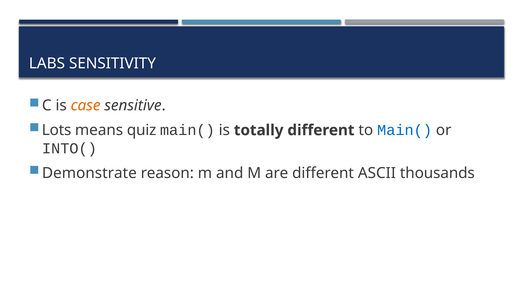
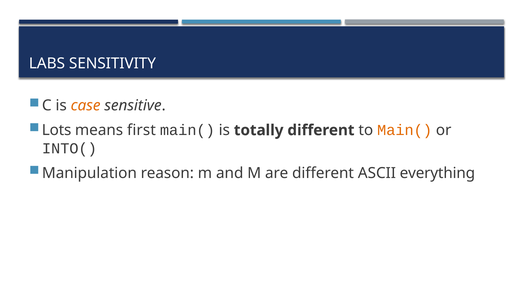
quiz: quiz -> first (141, 130)
Main( colour: blue -> orange (405, 130)
Demonstrate: Demonstrate -> Manipulation (89, 173)
thousands: thousands -> everything (437, 173)
